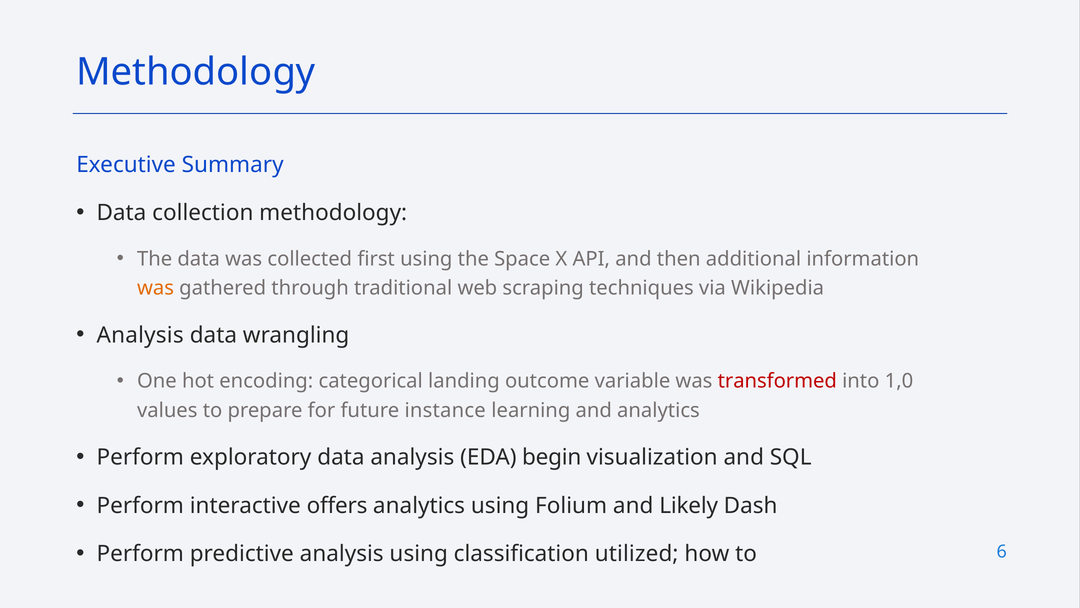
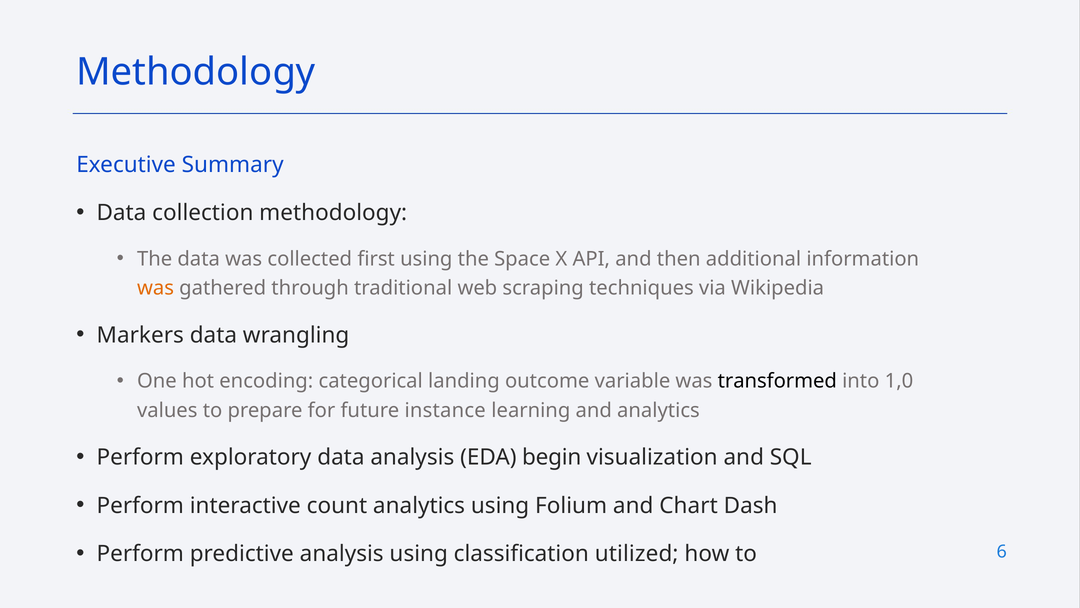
Analysis: Analysis -> Markers (140, 335)
transformed colour: red -> black (777, 381)
offers: offers -> count (337, 505)
Likely: Likely -> Chart (689, 505)
